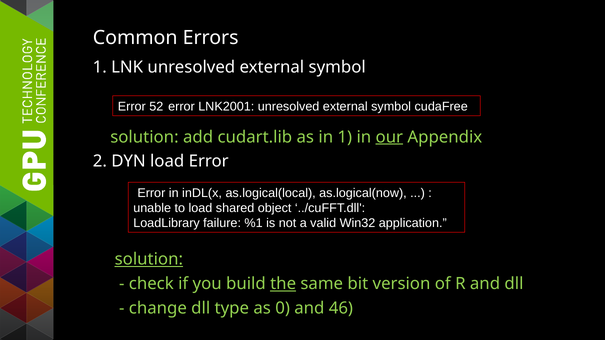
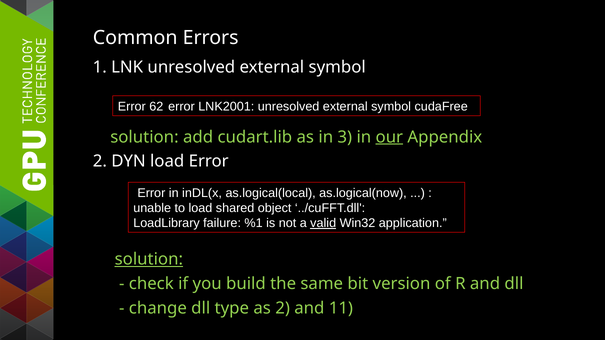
52: 52 -> 62 (156, 107)
in 1: 1 -> 3 (345, 137)
valid underline: none -> present (323, 223)
the underline: present -> none (283, 284)
as 0: 0 -> 2 (283, 308)
46: 46 -> 11 (341, 308)
